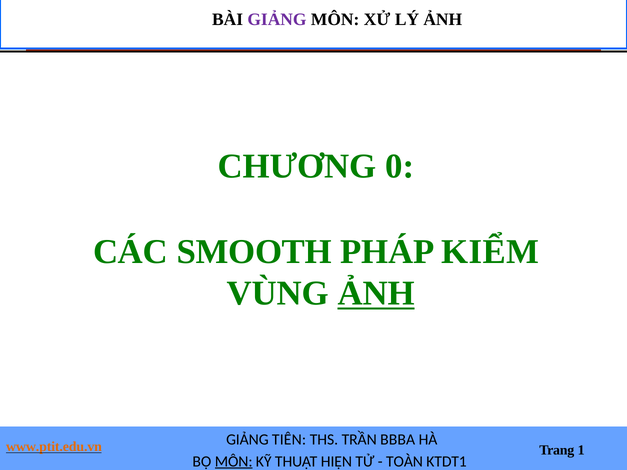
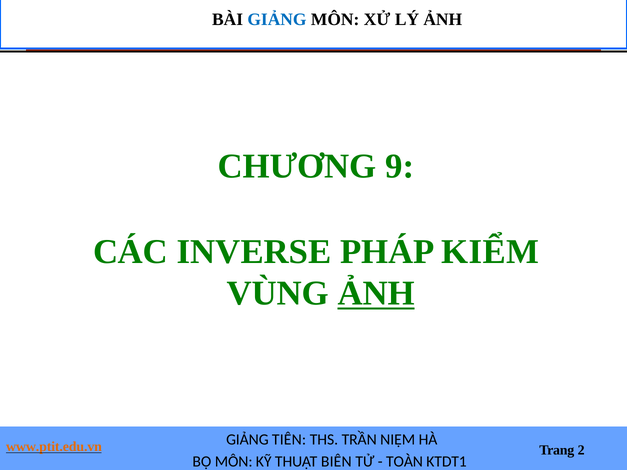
GIẢNG colour: purple -> blue (277, 19)
0: 0 -> 9 (400, 166)
SMOOTH: SMOOTH -> INVERSE (254, 252)
BBBA: BBBA -> NIỆM (398, 440)
1: 1 -> 2 (581, 450)
MÔN underline: present -> none (234, 462)
HIỆN: HIỆN -> BIÊN (336, 462)
